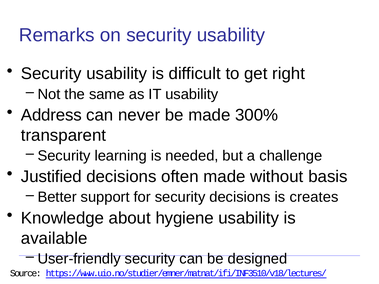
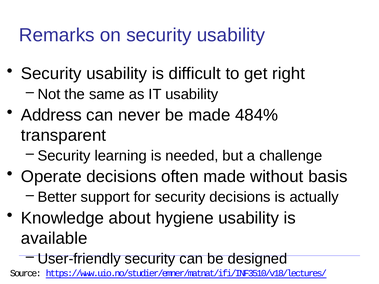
300%: 300% -> 484% (257, 115)
Justified: Justified -> Operate (51, 177)
creates: creates -> actually (314, 197)
